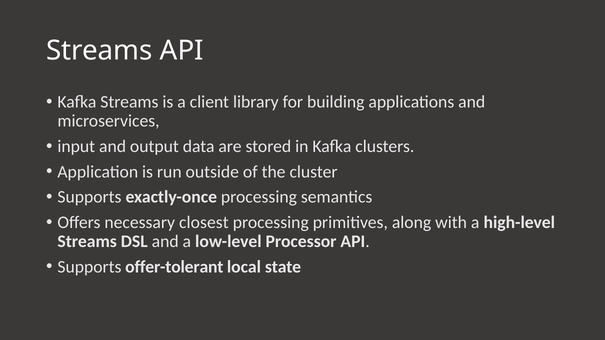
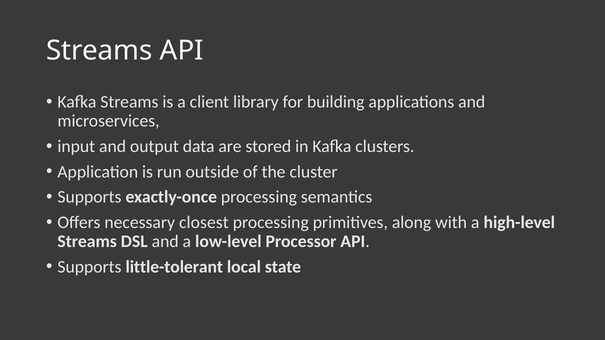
offer-tolerant: offer-tolerant -> little-tolerant (174, 267)
